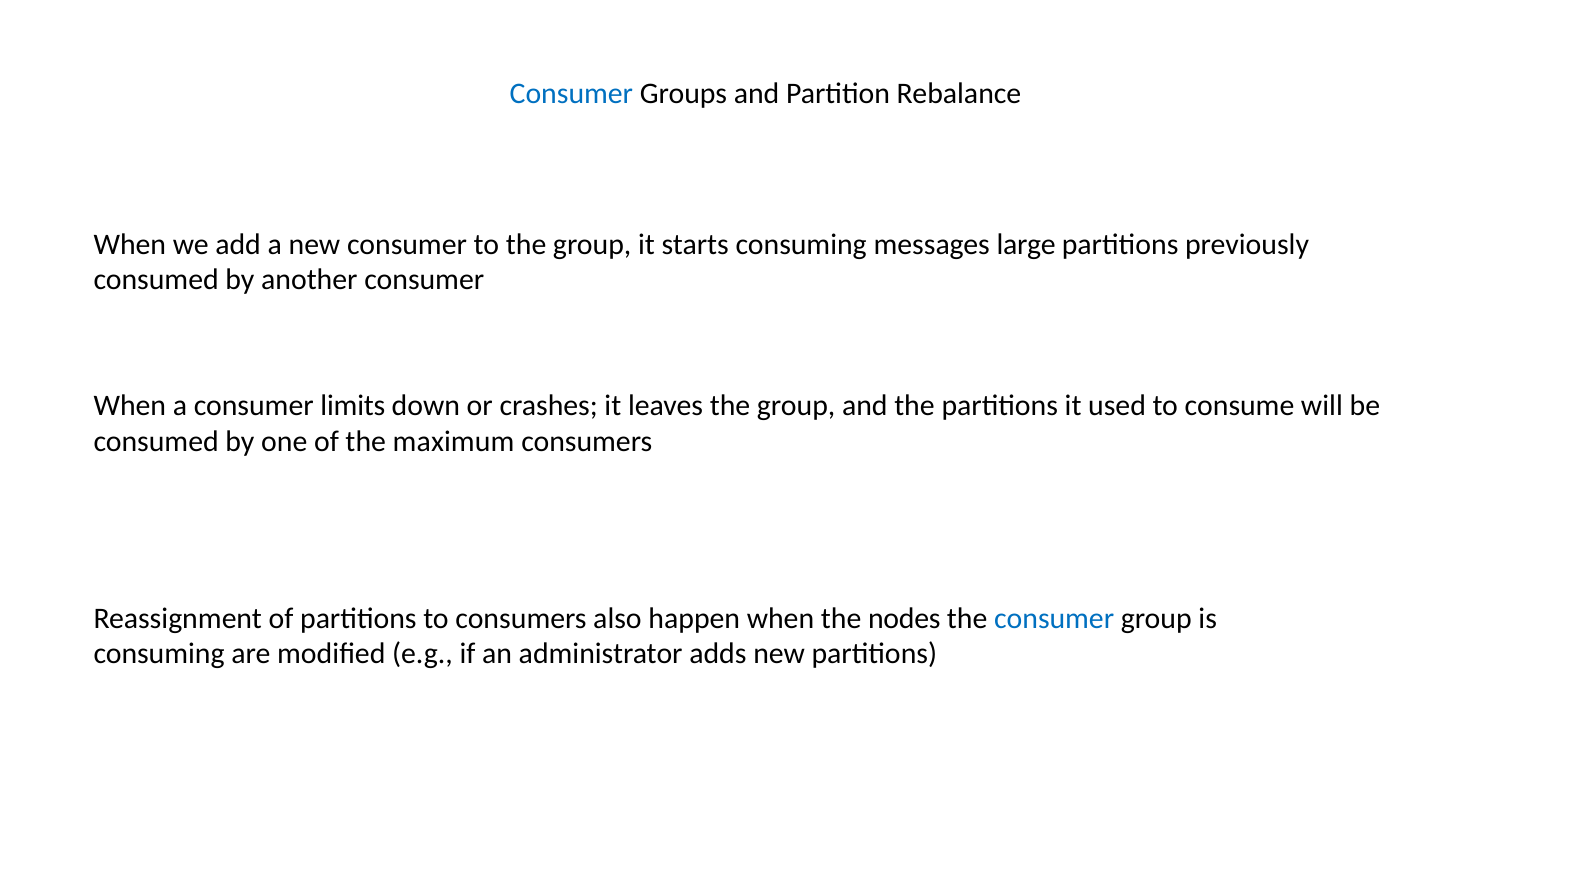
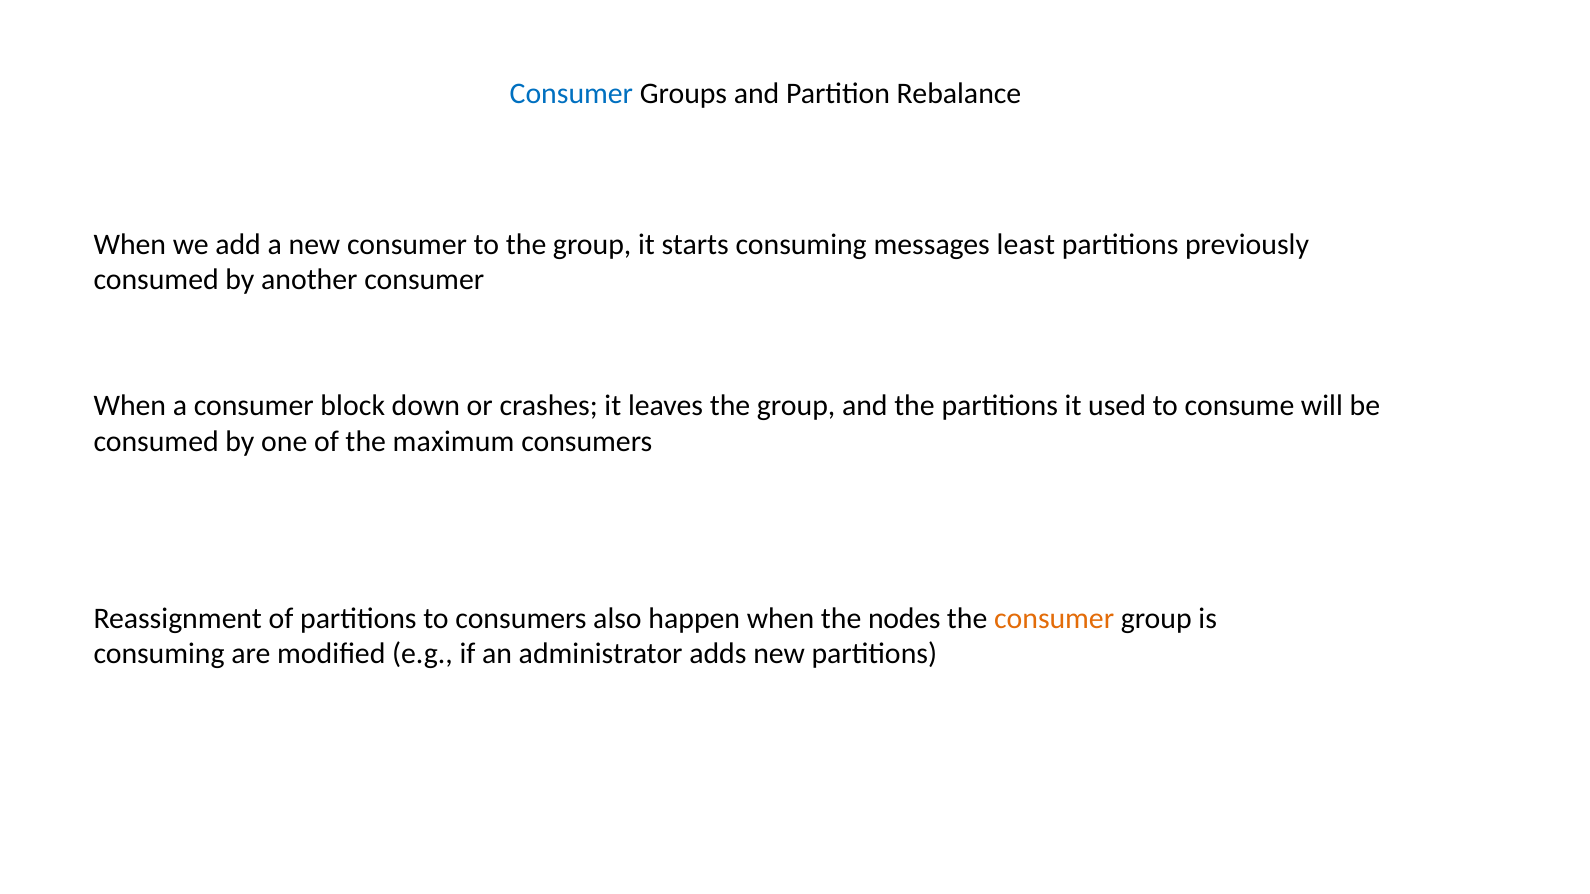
large: large -> least (1026, 244)
limits: limits -> block (353, 406)
consumer colour: blue -> orange (1054, 619)
